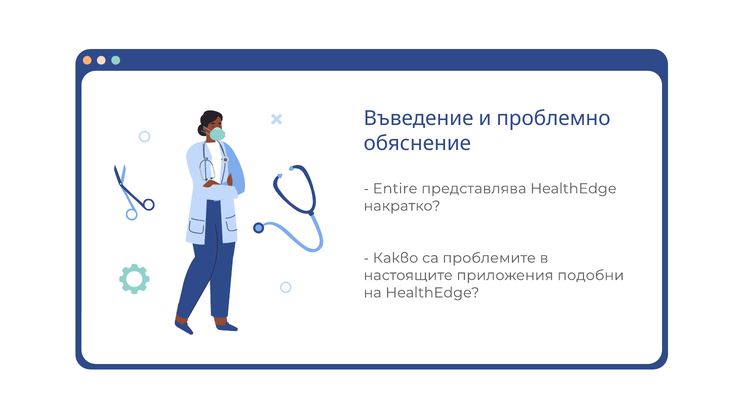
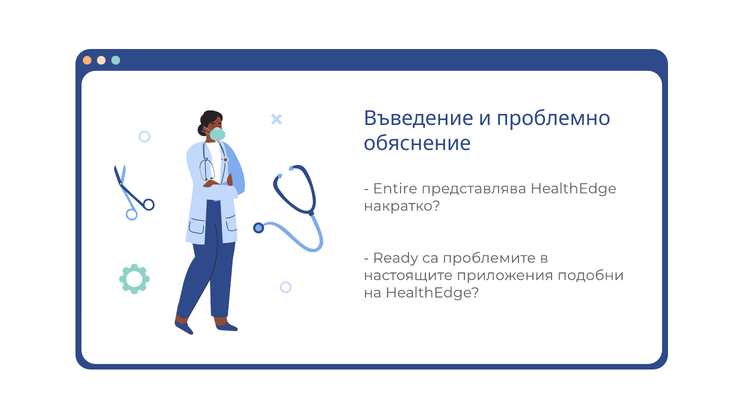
Какво: Какво -> Ready (396, 258)
